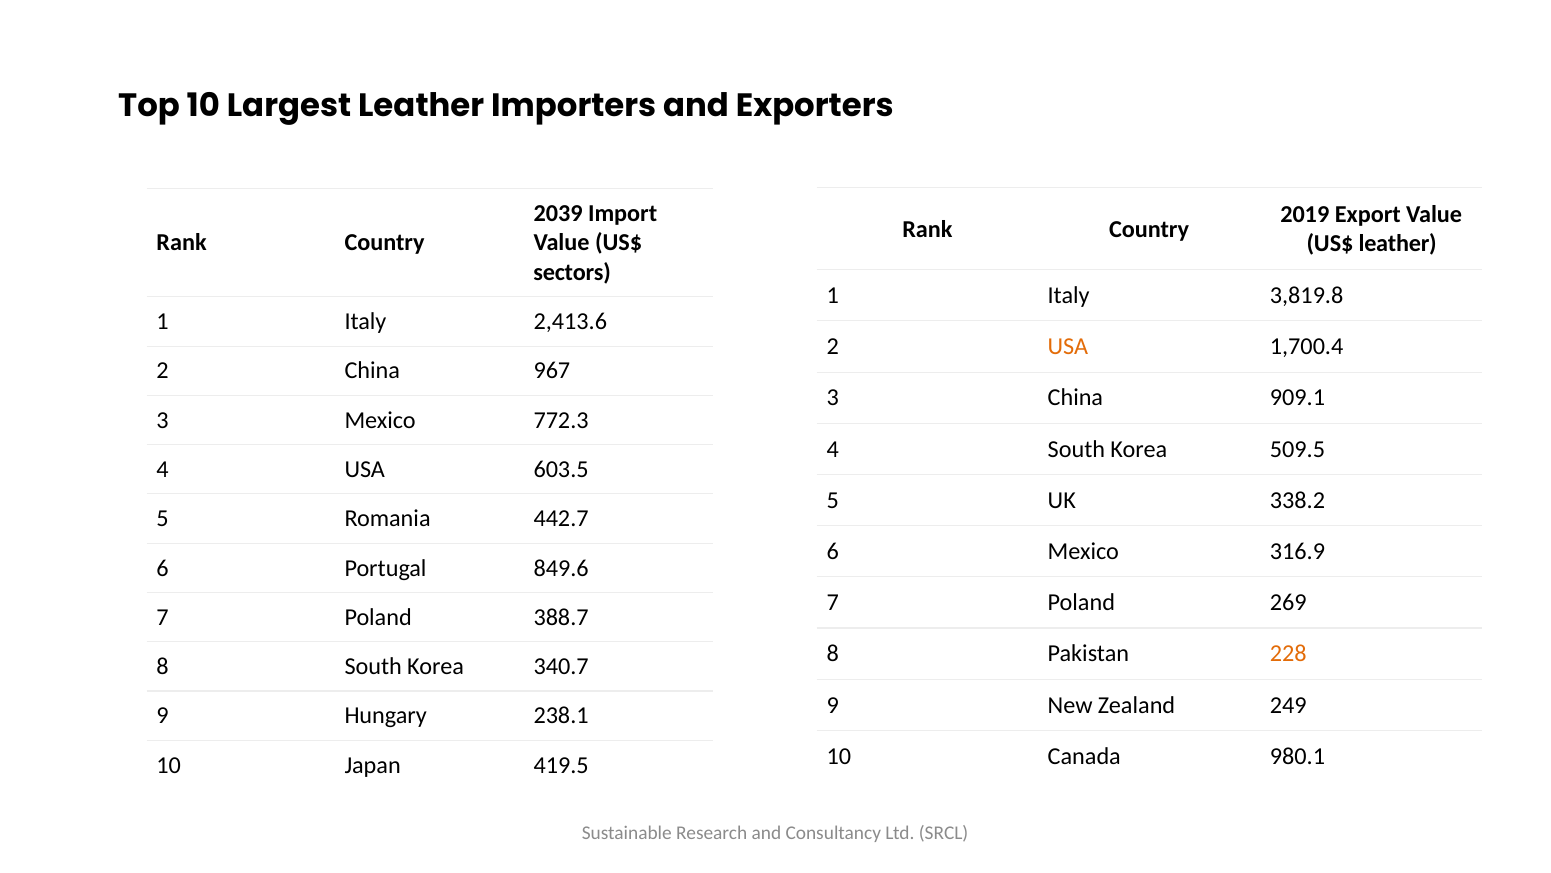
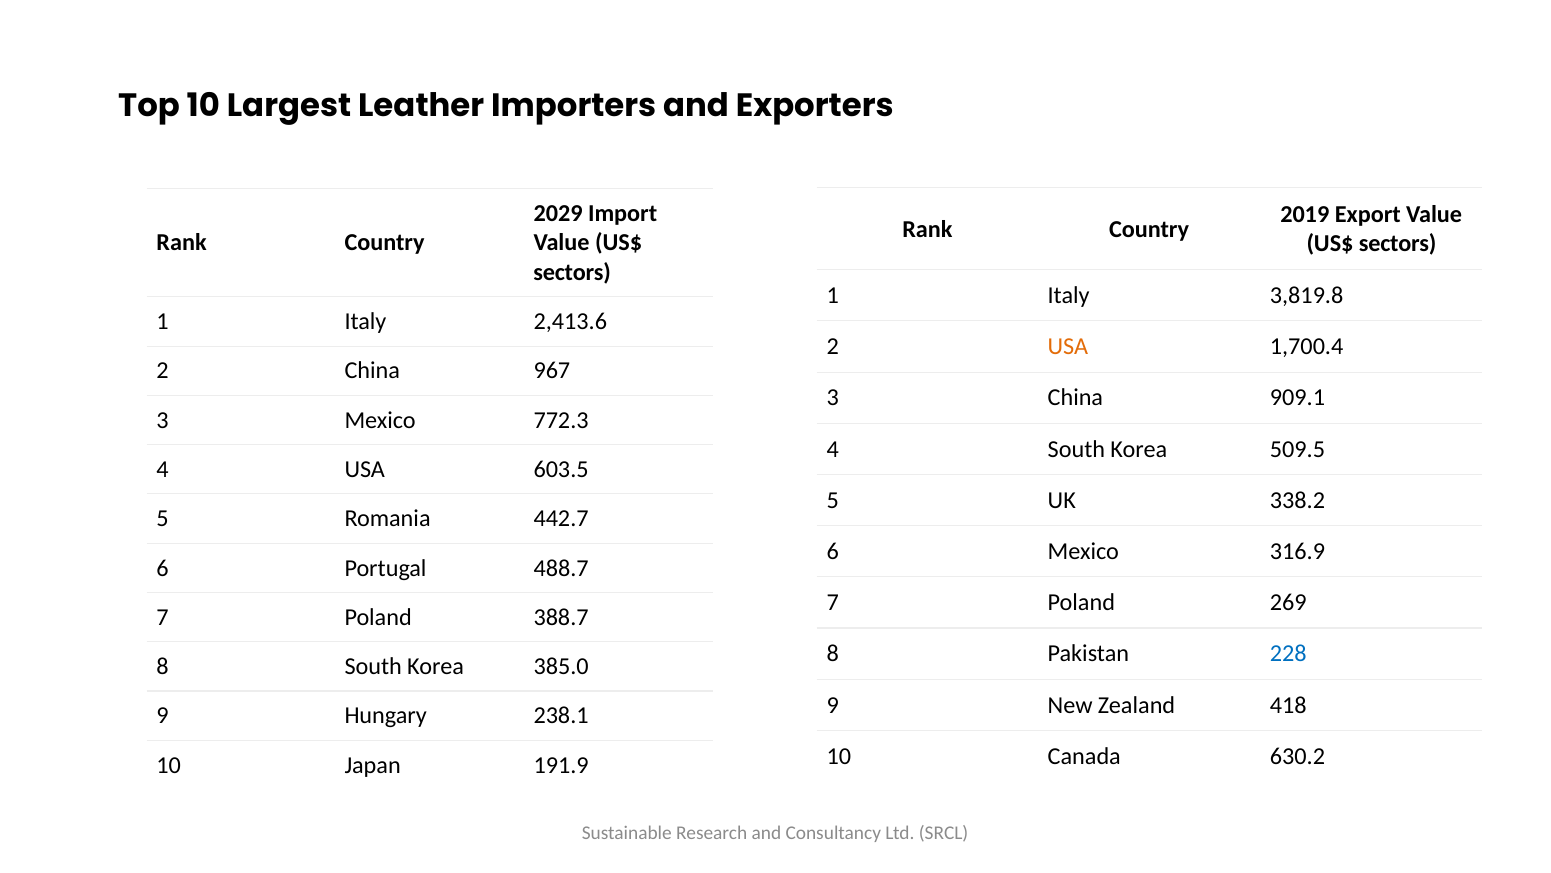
2039: 2039 -> 2029 (558, 213)
leather: leather -> sectors (1398, 244)
849.6: 849.6 -> 488.7 (561, 568)
228 colour: orange -> blue (1288, 653)
340.7: 340.7 -> 385.0 (561, 666)
249: 249 -> 418 (1288, 705)
980.1: 980.1 -> 630.2 (1297, 756)
419.5: 419.5 -> 191.9 (561, 765)
